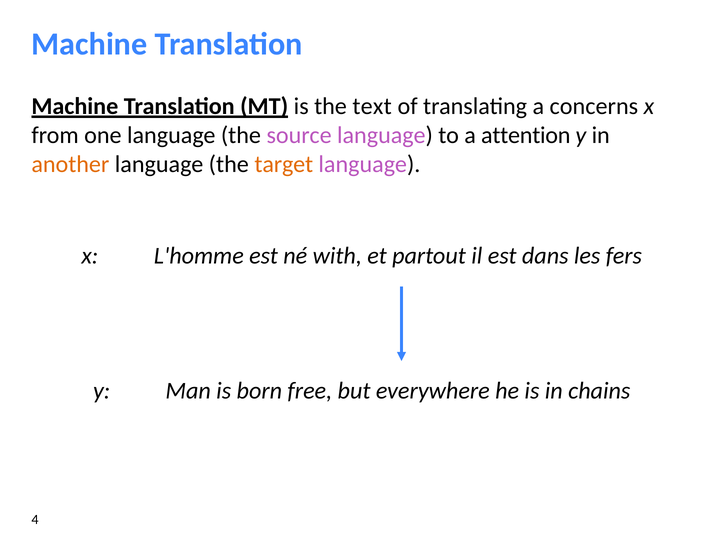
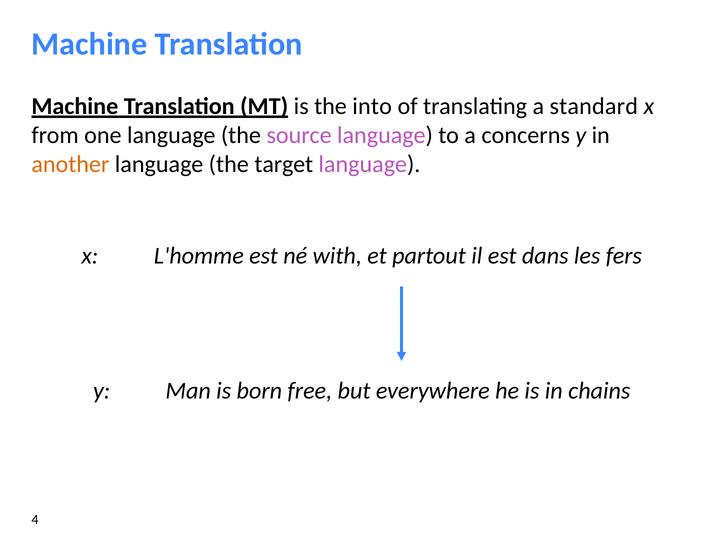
text: text -> into (372, 106)
concerns: concerns -> standard (594, 106)
attention: attention -> concerns (526, 135)
target colour: orange -> black (284, 164)
